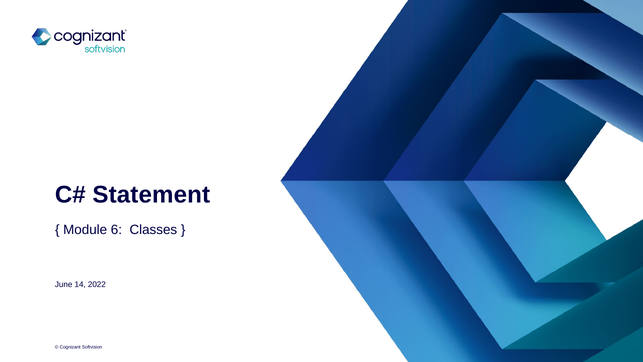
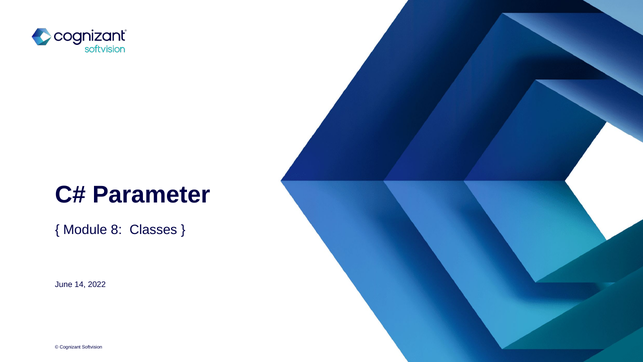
Statement: Statement -> Parameter (151, 195)
6: 6 -> 8 (116, 230)
